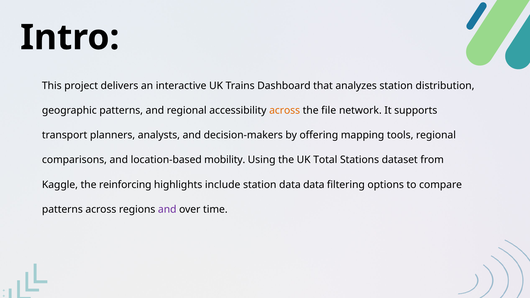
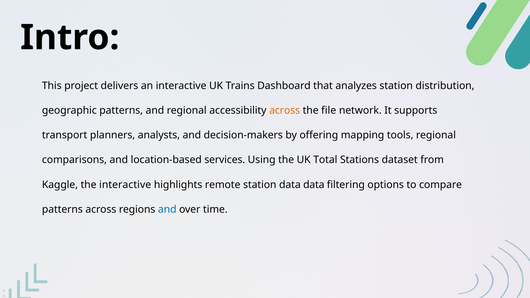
mobility: mobility -> services (225, 160)
the reinforcing: reinforcing -> interactive (125, 185)
include: include -> remote (223, 185)
and colour: purple -> blue (167, 209)
